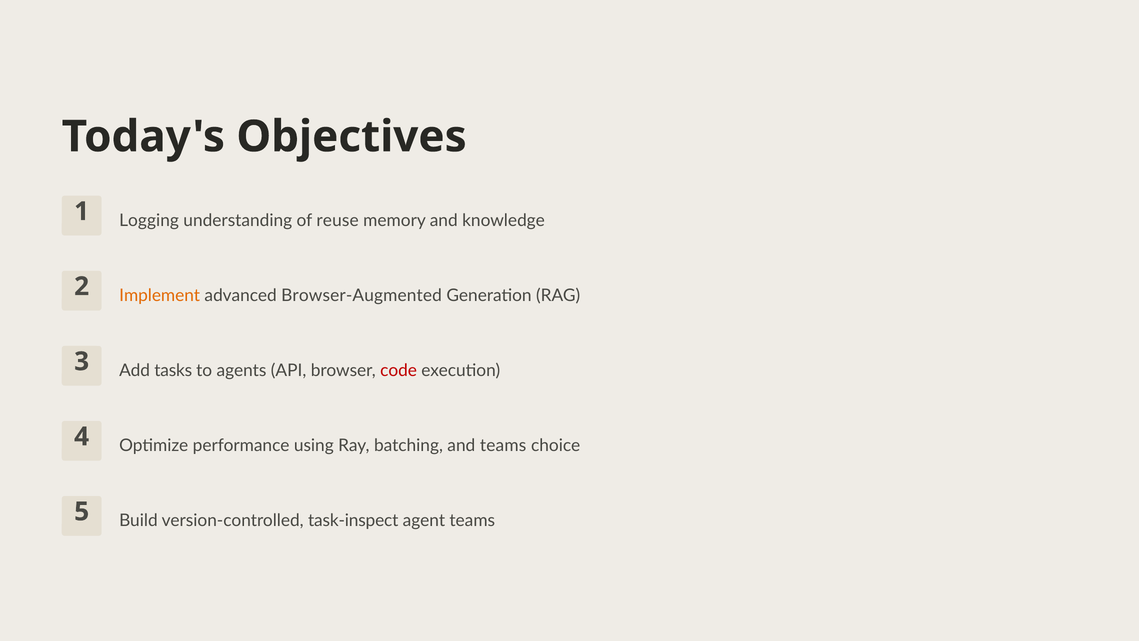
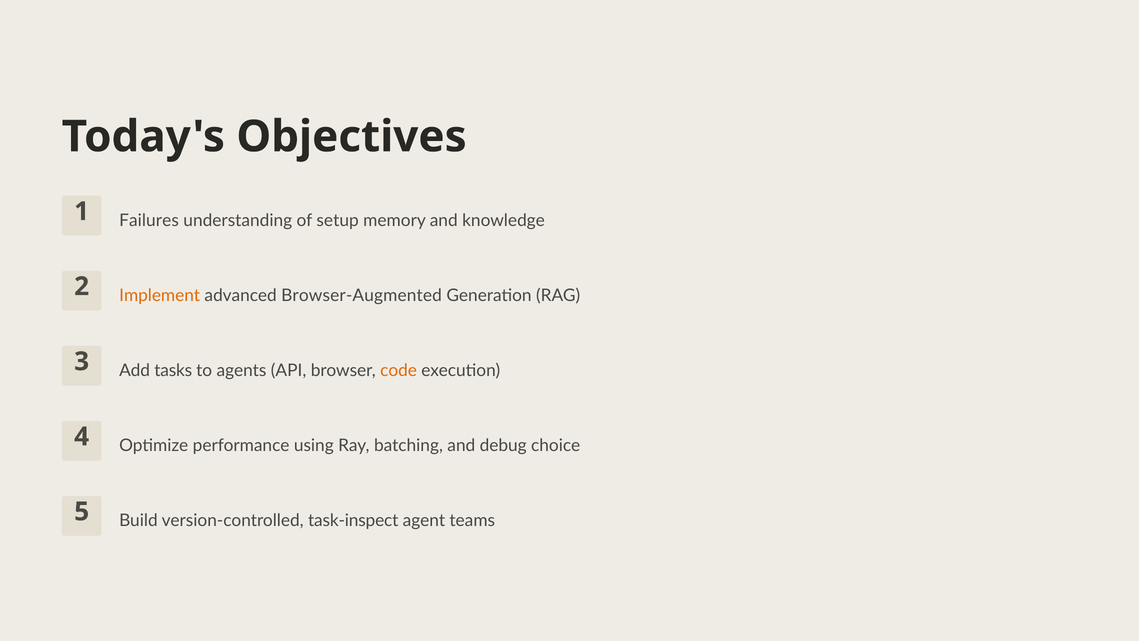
Logging: Logging -> Failures (149, 220)
reuse: reuse -> setup (338, 220)
code colour: red -> orange (399, 370)
and teams: teams -> debug (503, 445)
